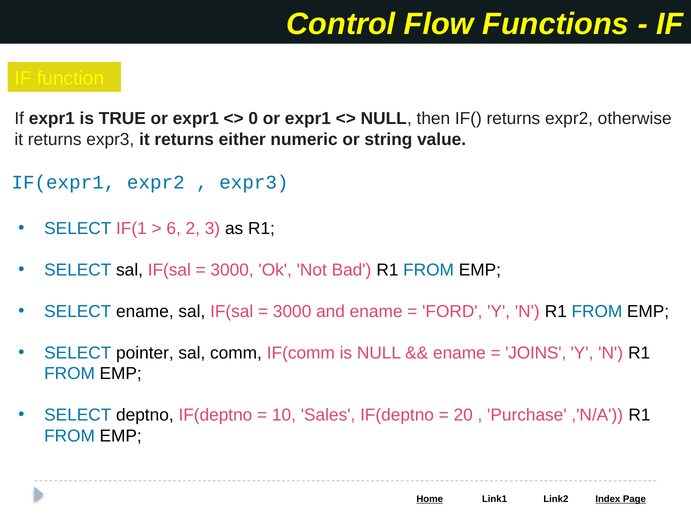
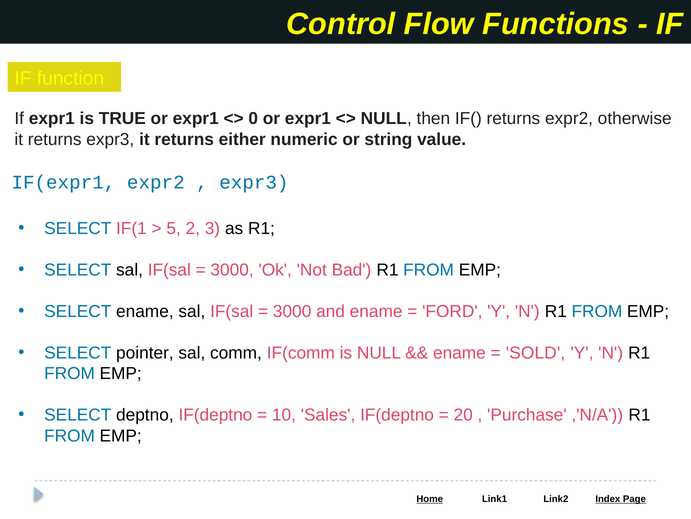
6: 6 -> 5 (174, 228)
JOINS: JOINS -> SOLD (536, 352)
